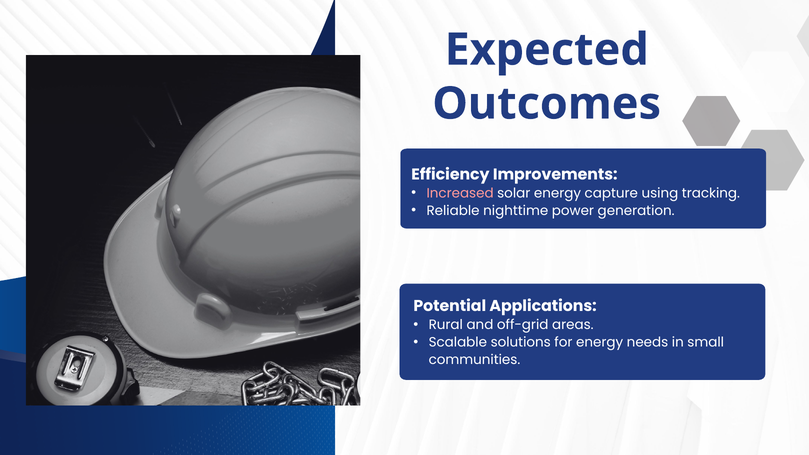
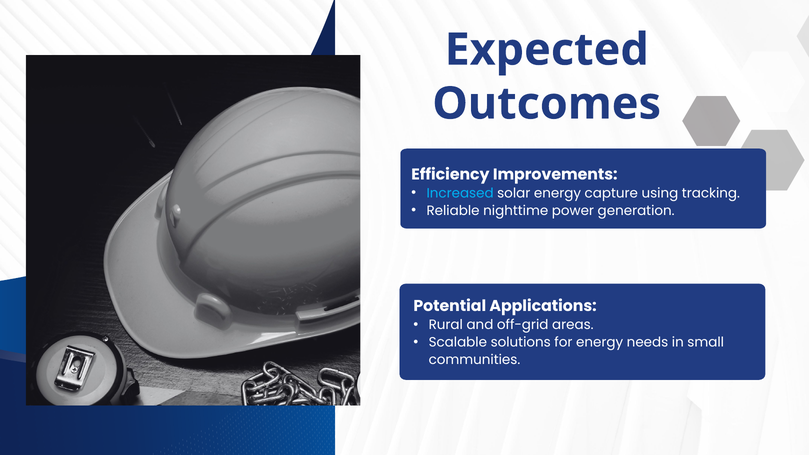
Increased colour: pink -> light blue (460, 193)
